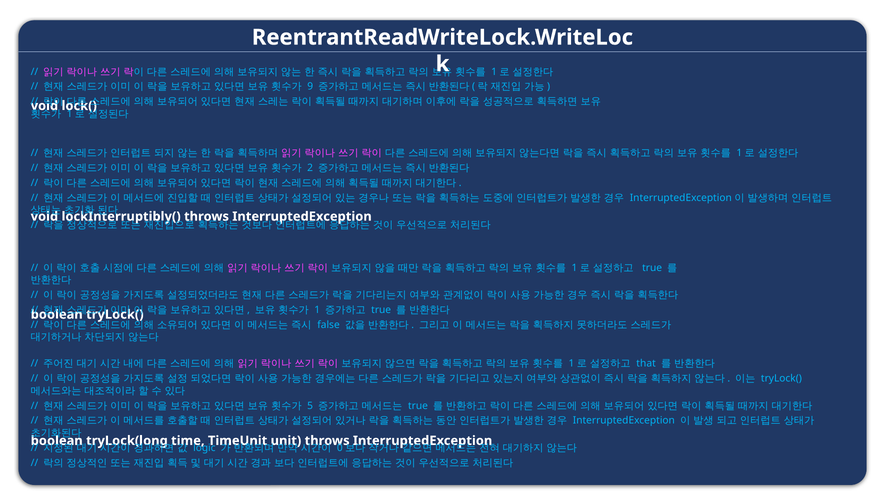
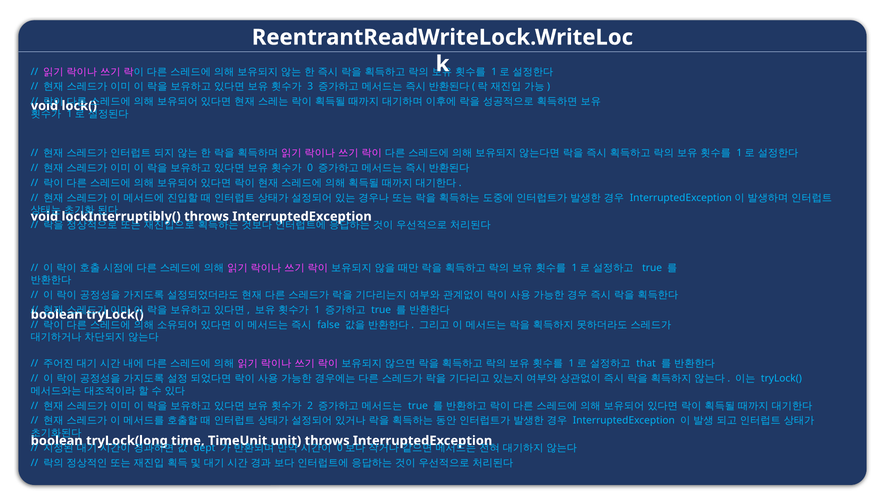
9: 9 -> 3 (310, 87)
2: 2 -> 0 (310, 168)
5: 5 -> 2 (310, 406)
logic: logic -> dept (204, 448)
